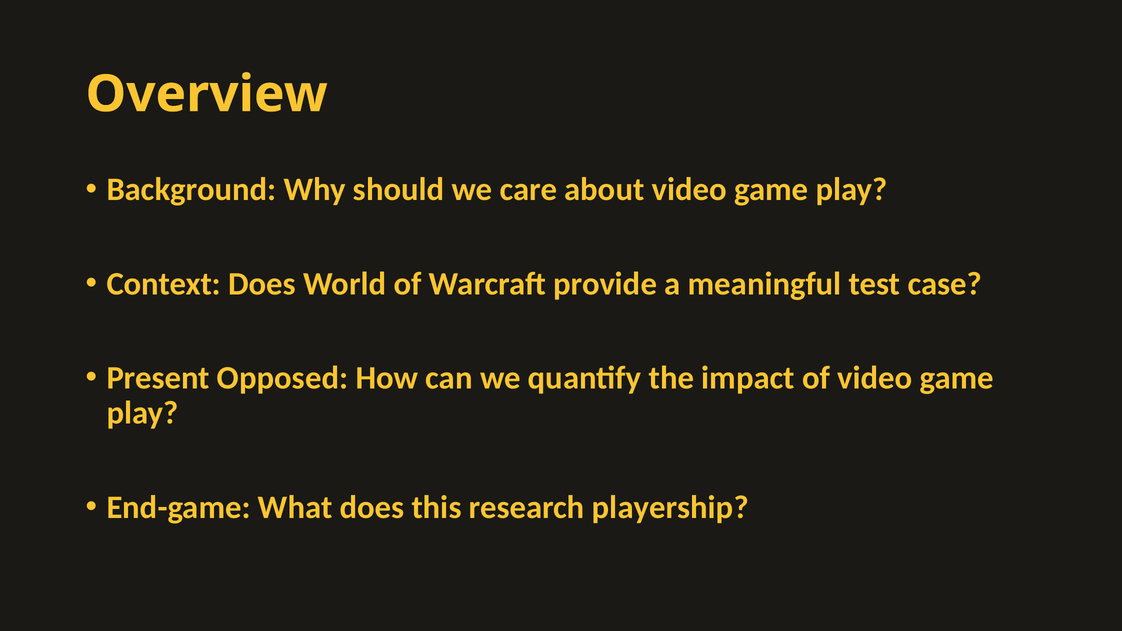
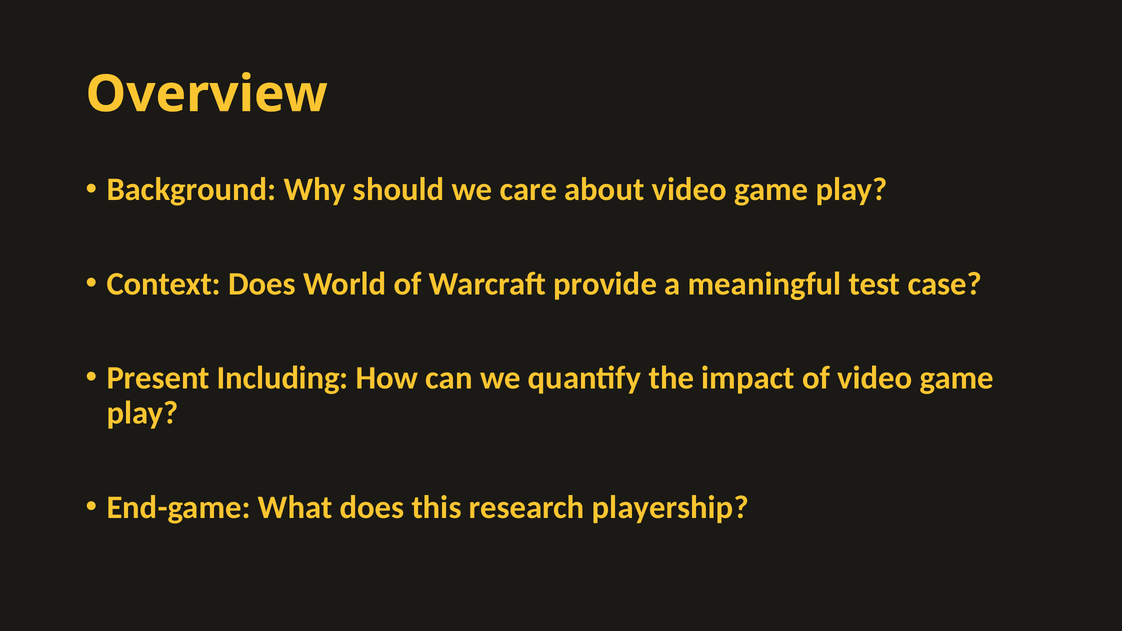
Opposed: Opposed -> Including (283, 378)
